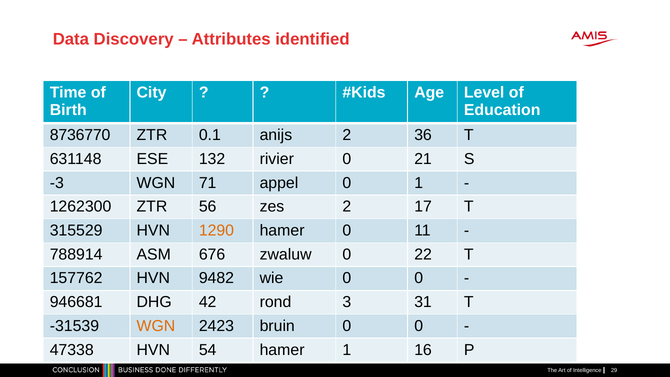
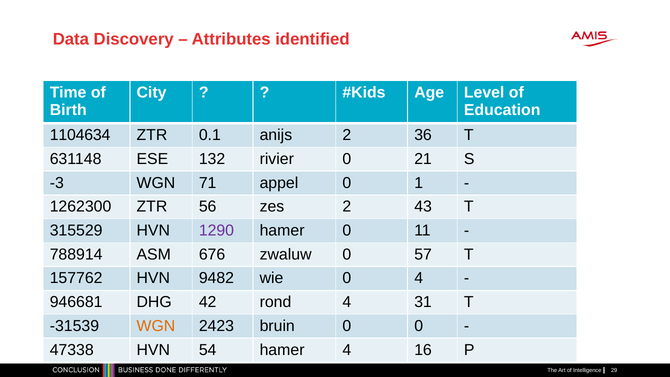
8736770: 8736770 -> 1104634 (80, 135)
17: 17 -> 43 (423, 207)
1290 colour: orange -> purple (216, 230)
22: 22 -> 57 (423, 254)
wie 0 0: 0 -> 4 (419, 278)
rond 3: 3 -> 4 (347, 302)
hamer 1: 1 -> 4 (347, 350)
